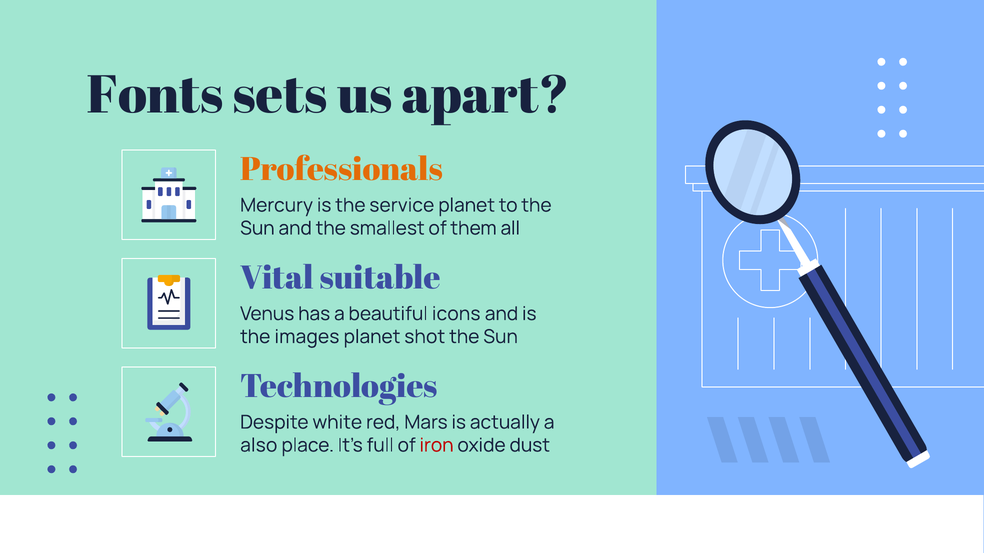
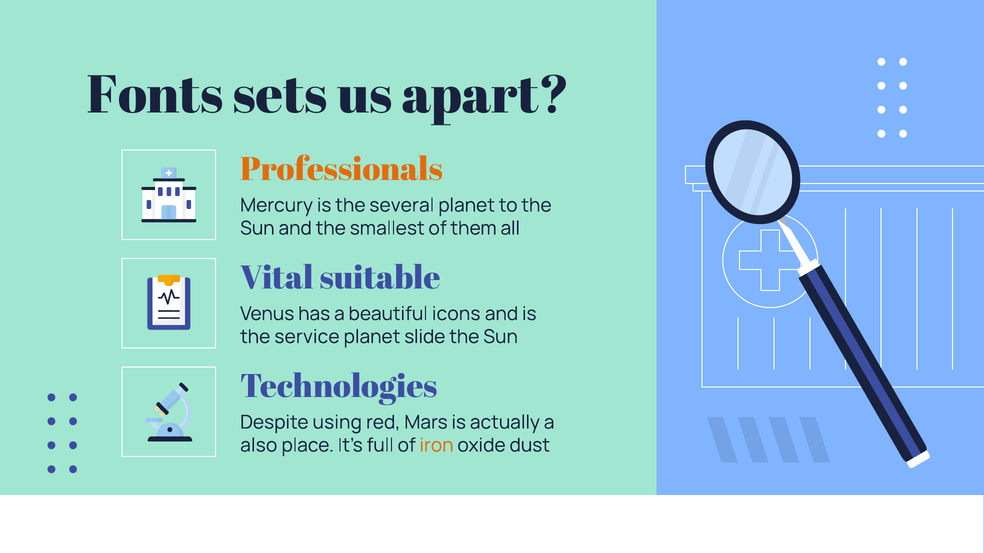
service: service -> several (402, 205)
images: images -> service (307, 337)
shot: shot -> slide (425, 337)
white: white -> using (337, 423)
iron colour: red -> orange (437, 446)
